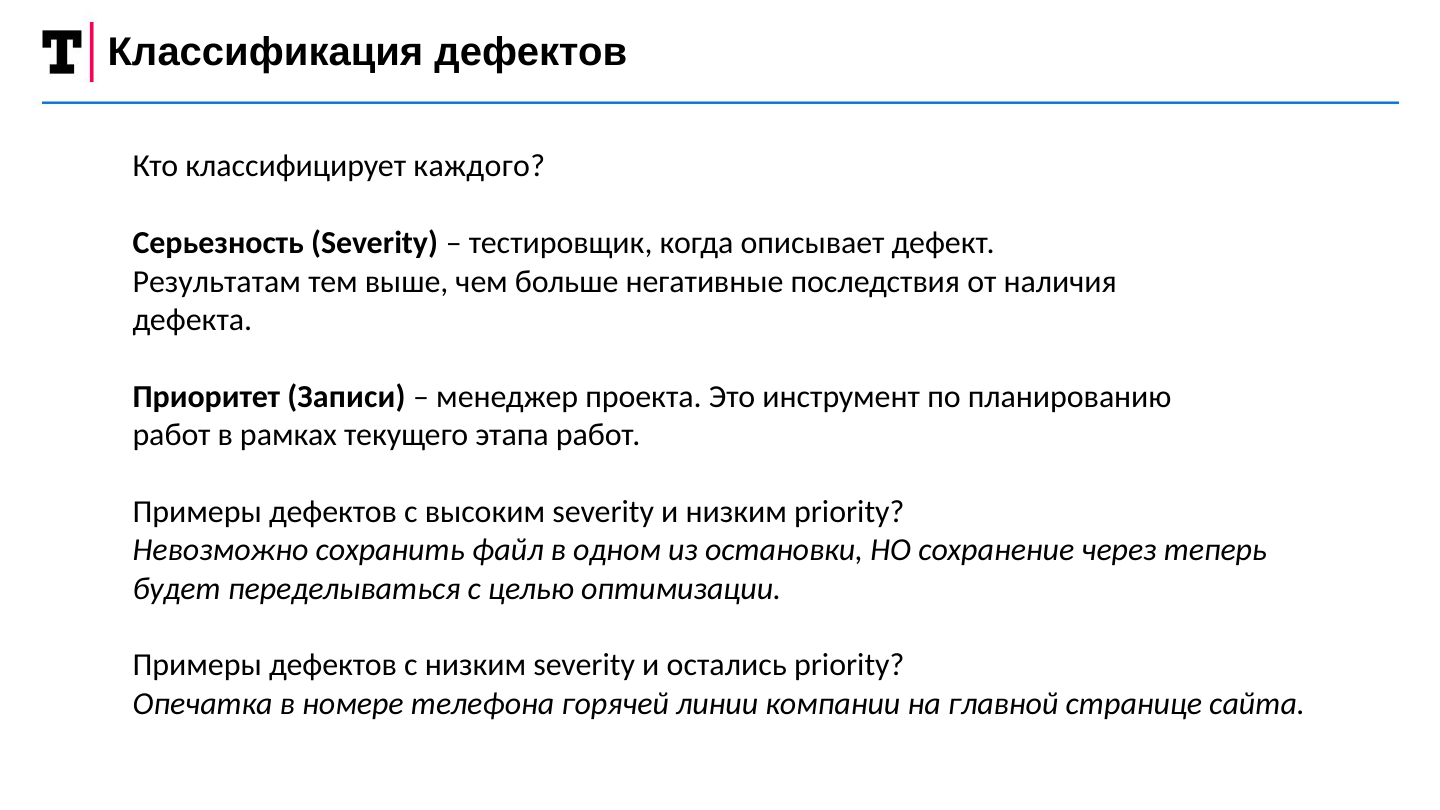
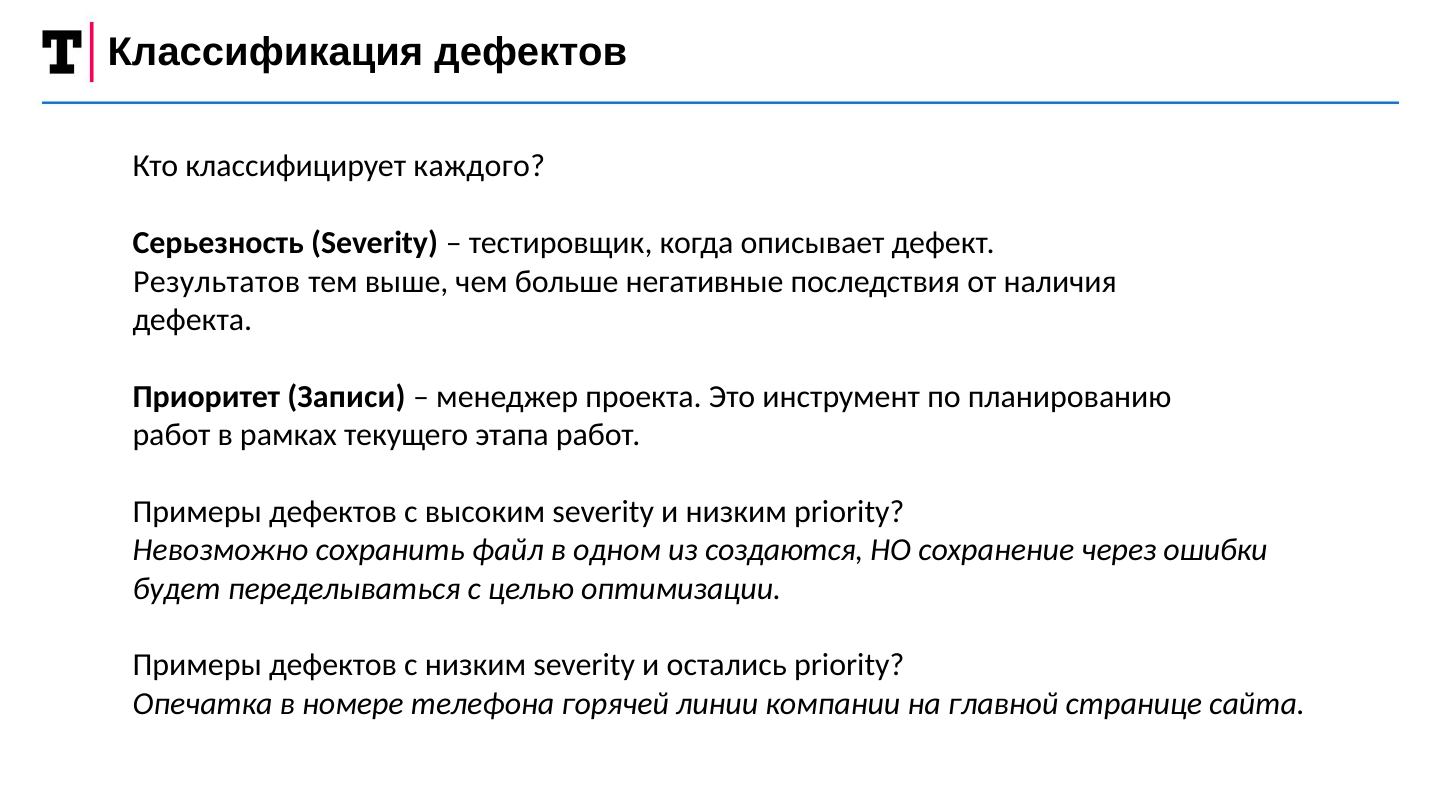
Результатам: Результатам -> Результатов (217, 281)
остановки: остановки -> создаются (784, 550)
теперь: теперь -> ошибки (1215, 550)
